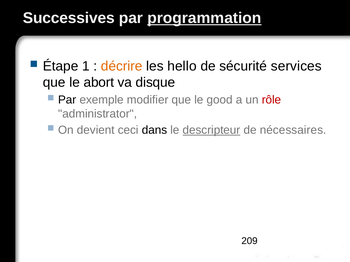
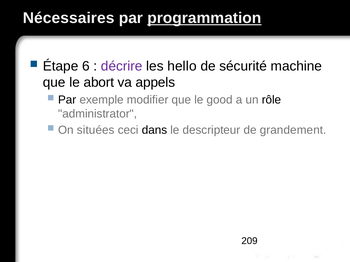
Successives: Successives -> Nécessaires (69, 18)
1: 1 -> 6 (86, 66)
décrire colour: orange -> purple (122, 66)
services: services -> machine (296, 66)
disque: disque -> appels (155, 83)
rôle colour: red -> black (271, 100)
devient: devient -> situées (96, 130)
descripteur underline: present -> none (211, 130)
nécessaires: nécessaires -> grandement (293, 130)
